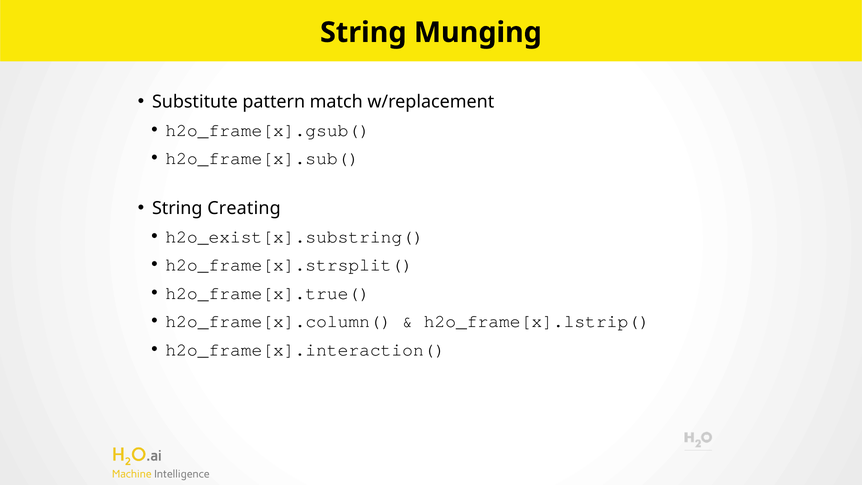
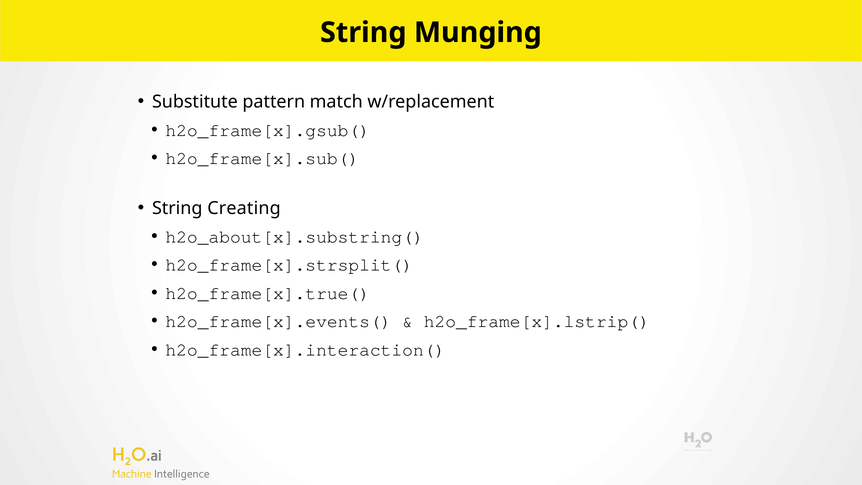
h2o_exist[x].substring(: h2o_exist[x].substring( -> h2o_about[x].substring( (295, 237)
h2o_frame[x].column(: h2o_frame[x].column( -> h2o_frame[x].events( (278, 321)
